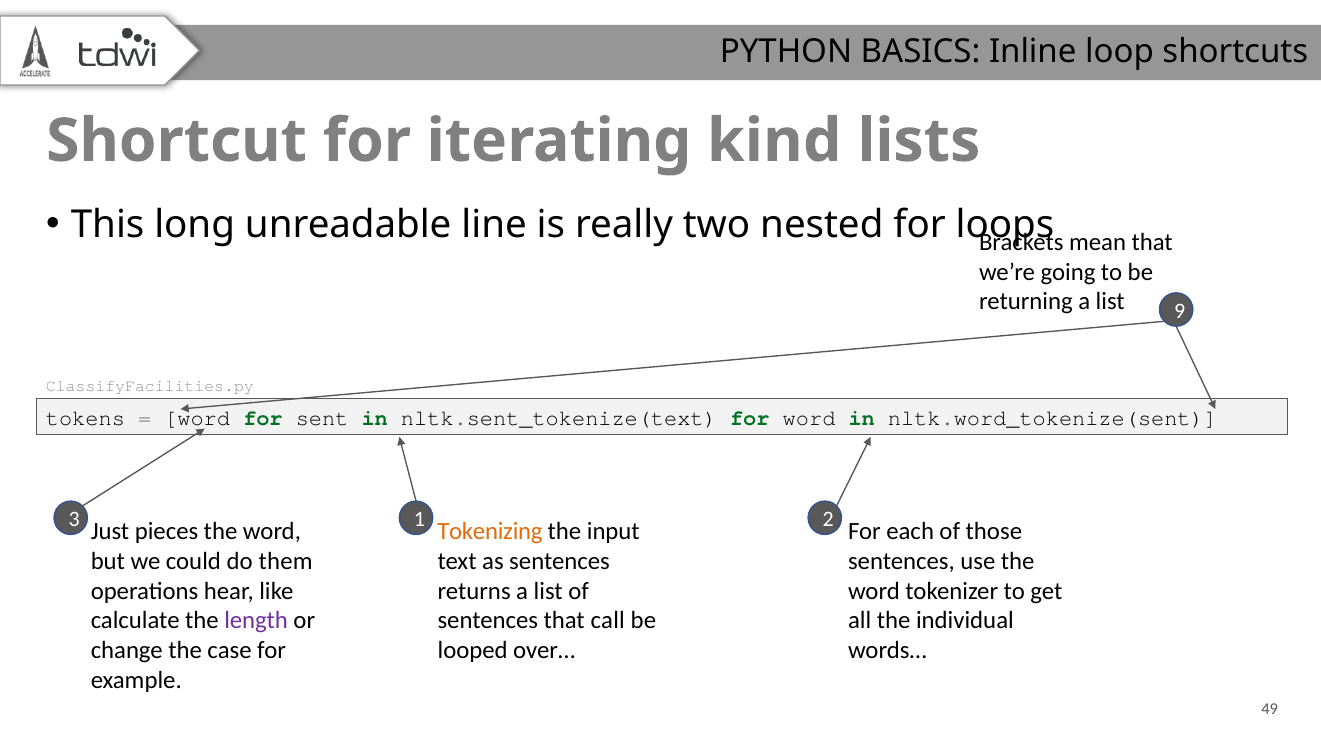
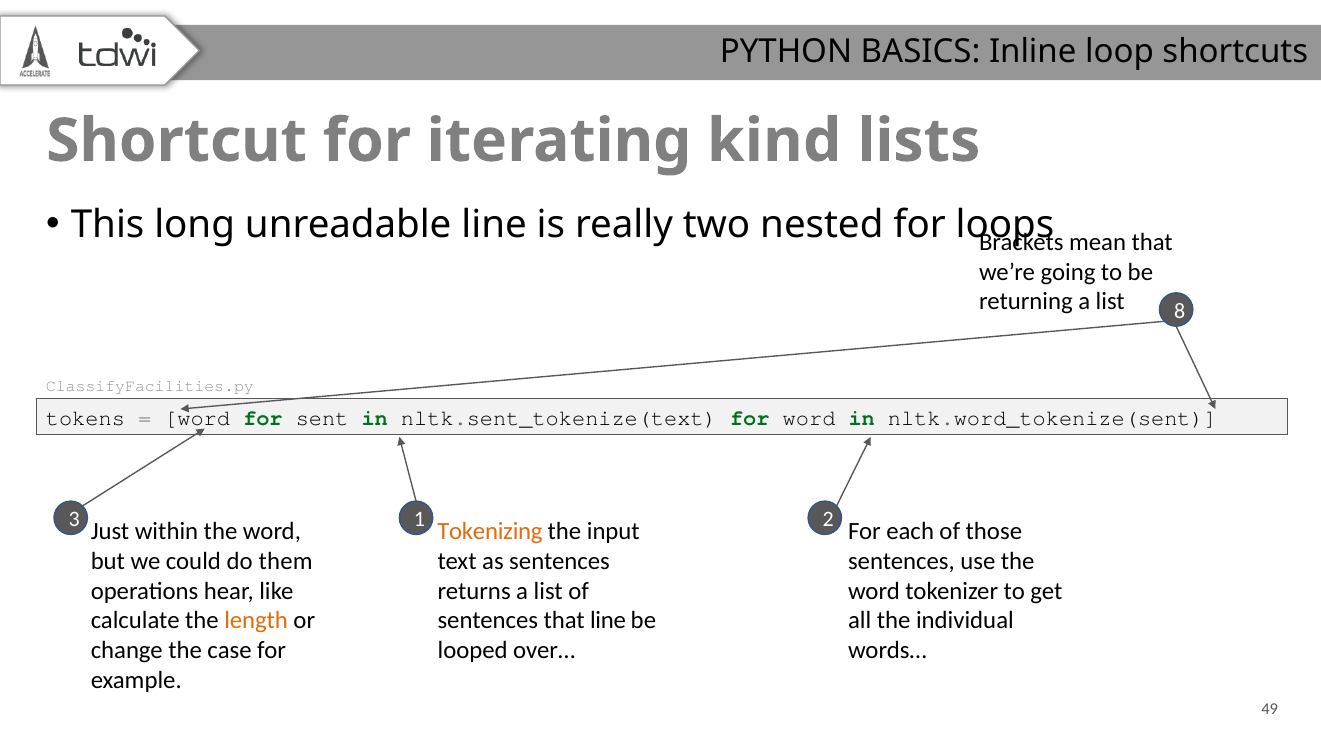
9: 9 -> 8 (1180, 311)
pieces: pieces -> within (167, 531)
length colour: purple -> orange (256, 621)
that call: call -> line (608, 621)
